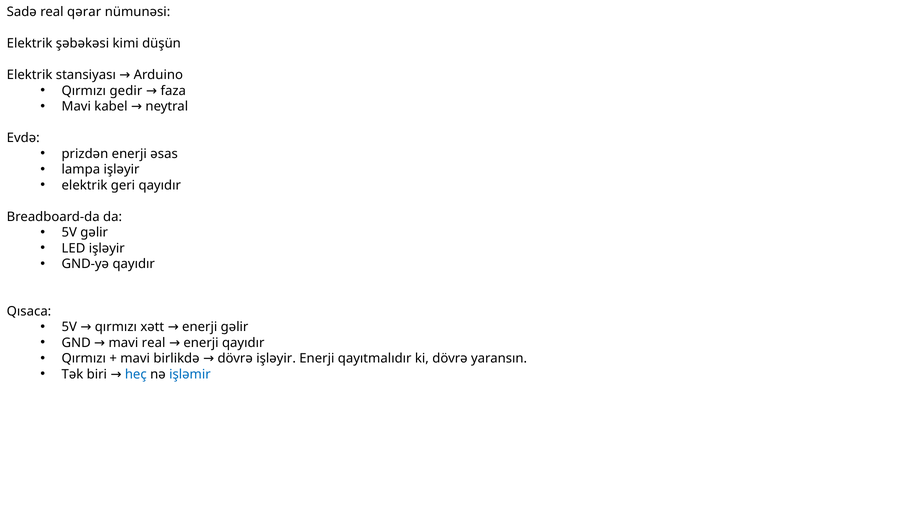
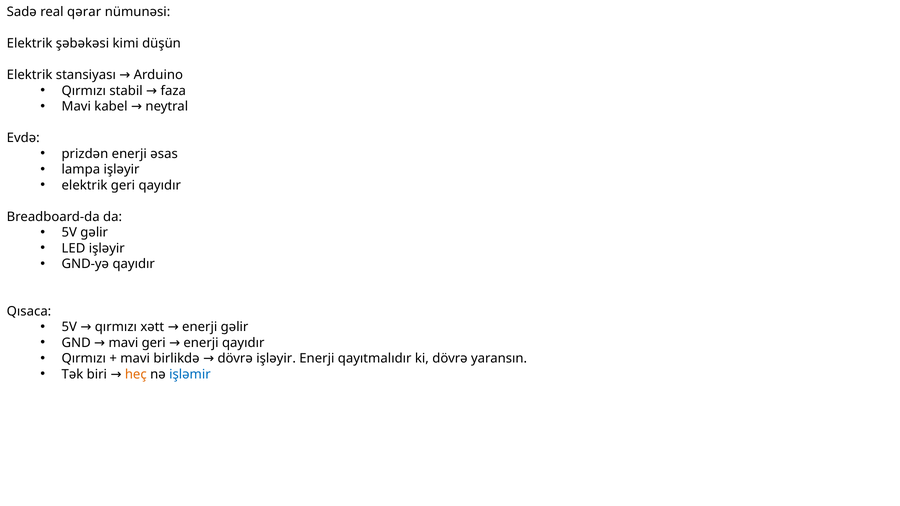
gedir: gedir -> stabil (126, 91)
mavi real: real -> geri (154, 343)
heç colour: blue -> orange (136, 375)
